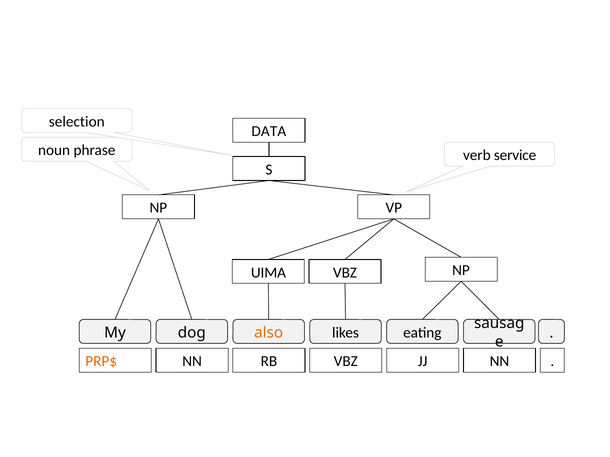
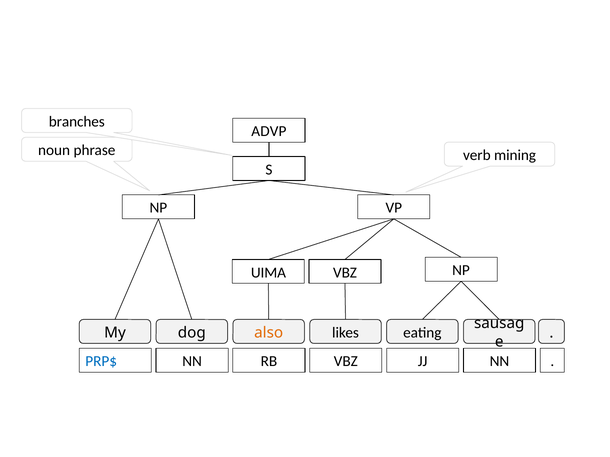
selection: selection -> branches (77, 122)
DATA: DATA -> ADVP (269, 131)
service: service -> mining (515, 155)
PRP$ colour: orange -> blue (101, 362)
